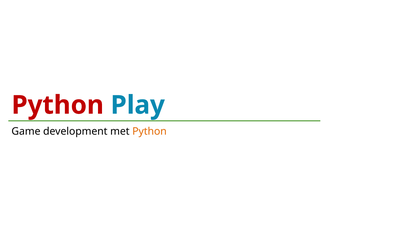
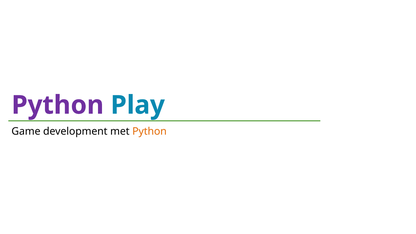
Python colour: red -> purple (58, 105)
